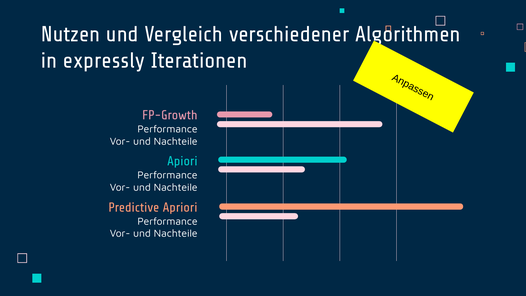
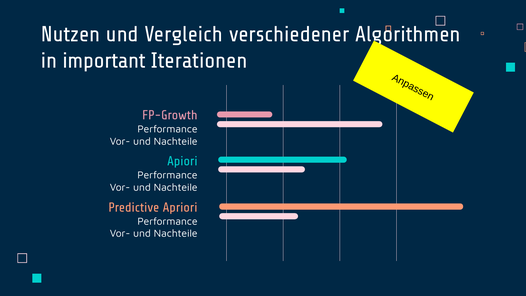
expressly: expressly -> important (104, 61)
